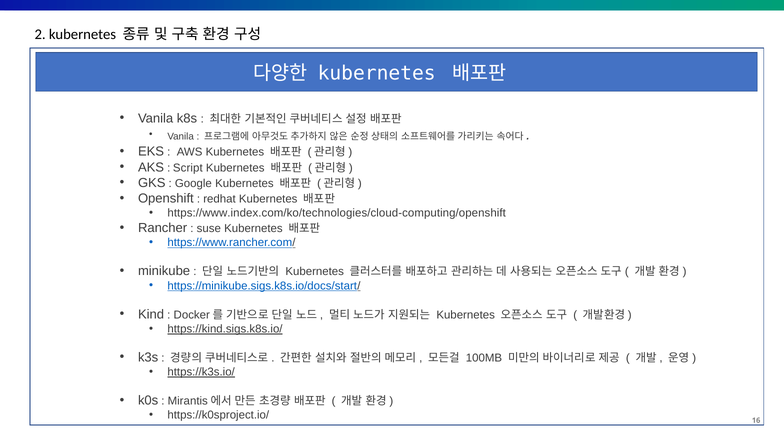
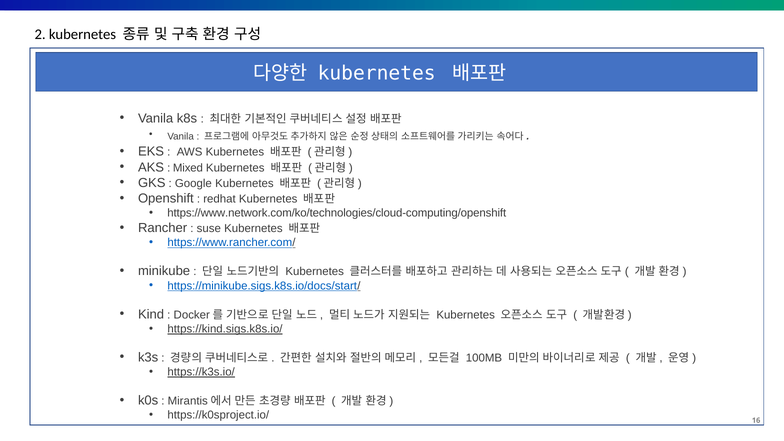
Script: Script -> Mixed (188, 168)
https://www.index.com/ko/technologies/cloud-computing/openshift: https://www.index.com/ko/technologies/cloud-computing/openshift -> https://www.network.com/ko/technologies/cloud-computing/openshift (337, 213)
